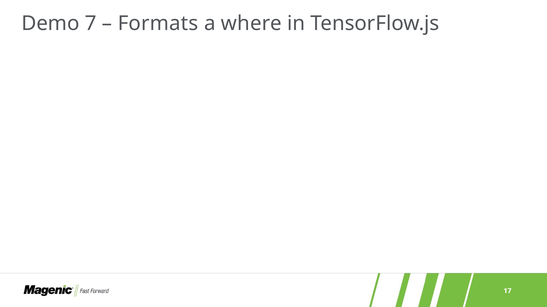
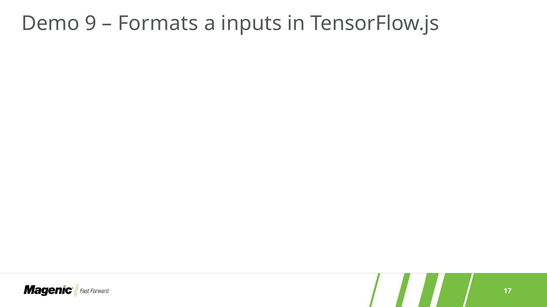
7: 7 -> 9 (91, 23)
where: where -> inputs (251, 23)
